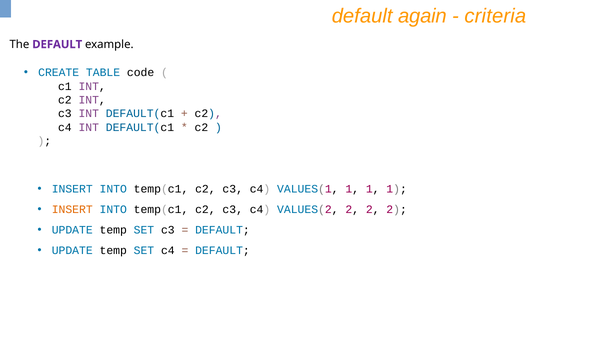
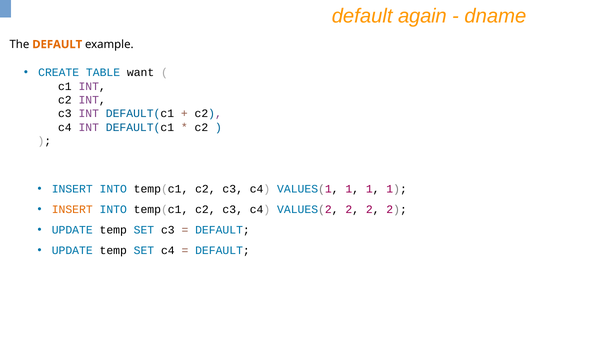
criteria: criteria -> dname (495, 16)
DEFAULT colour: purple -> orange (57, 44)
code: code -> want (141, 72)
